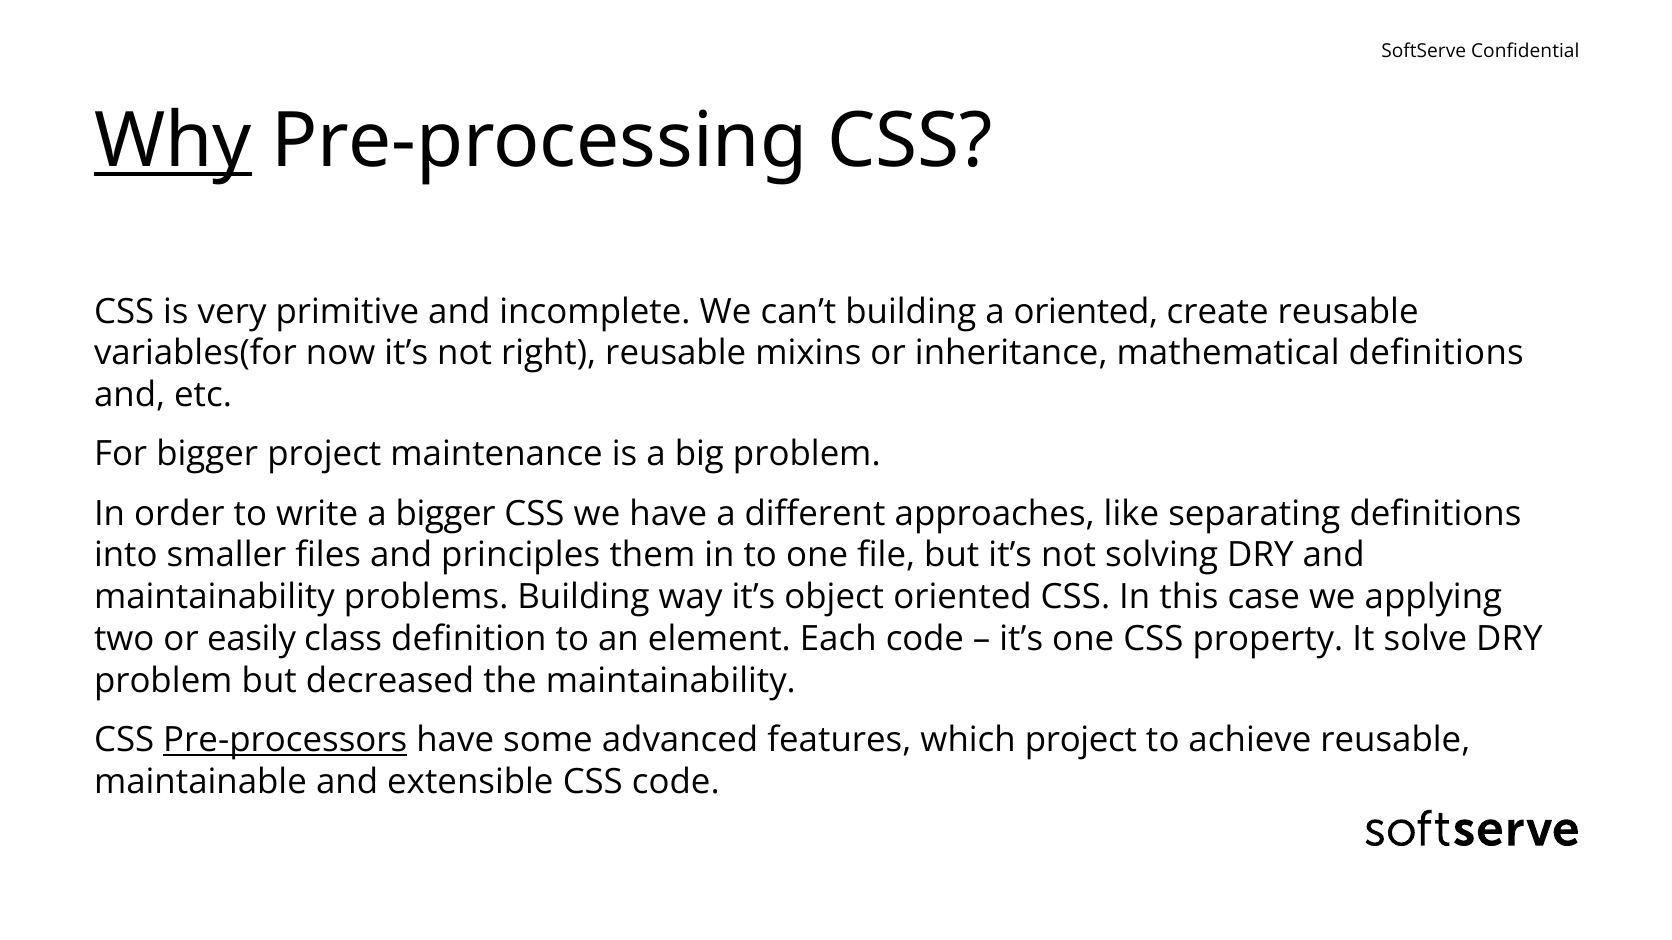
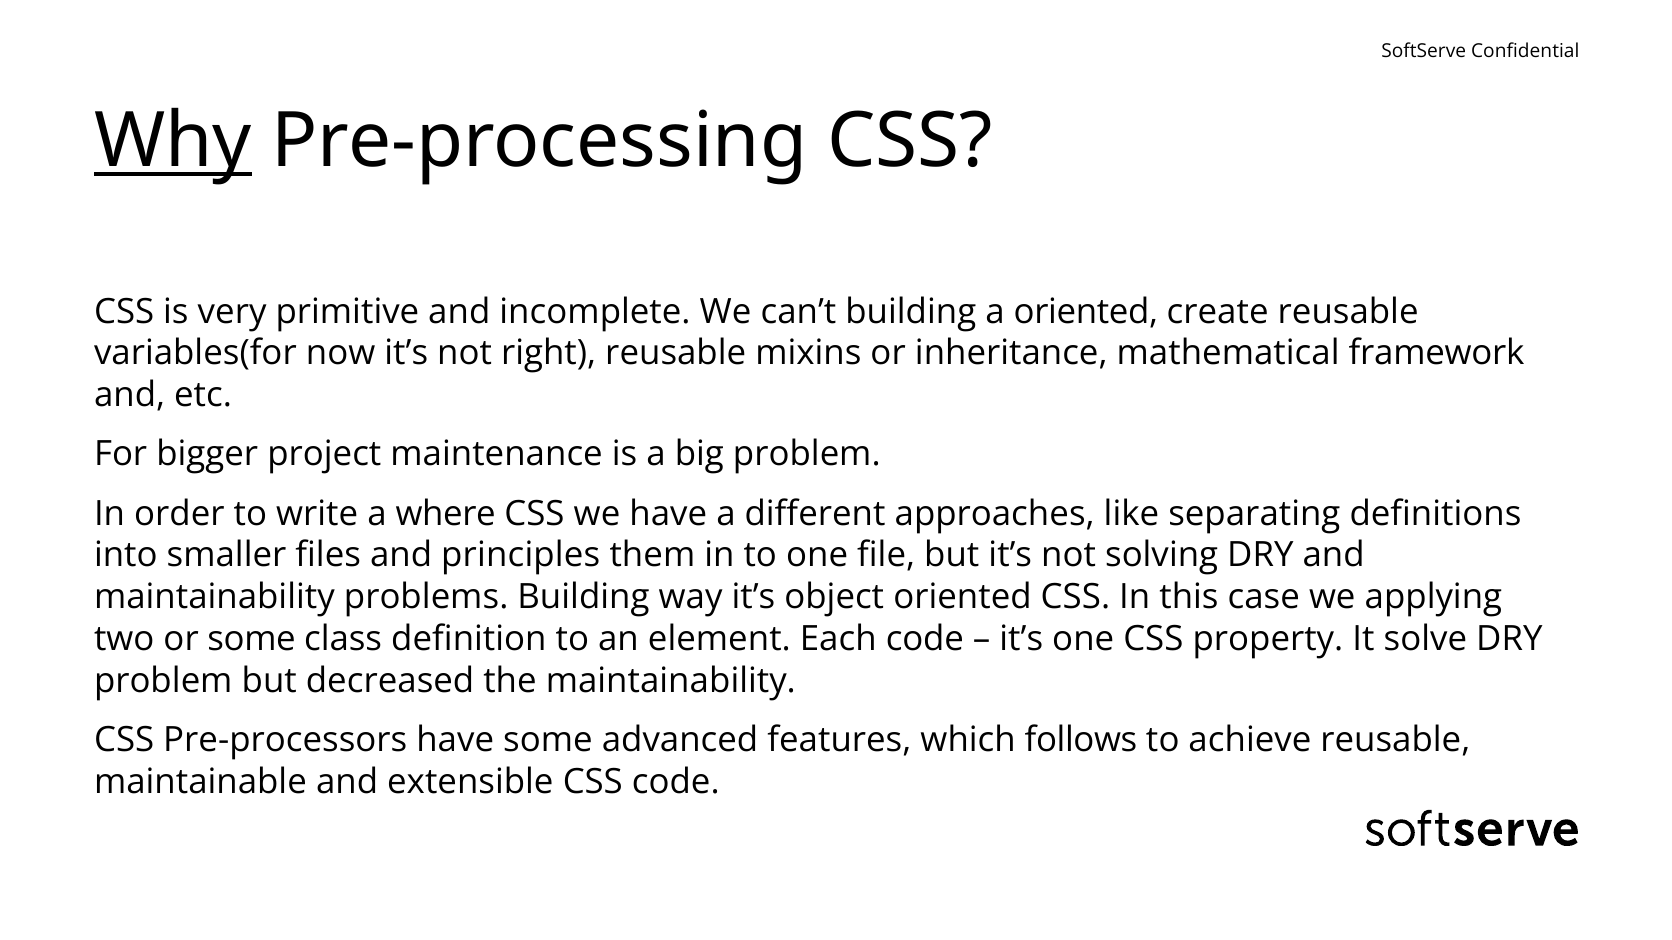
mathematical definitions: definitions -> framework (1437, 353)
a bigger: bigger -> where (446, 514)
or easily: easily -> some (252, 639)
Pre-processors underline: present -> none (285, 740)
which project: project -> follows (1081, 740)
